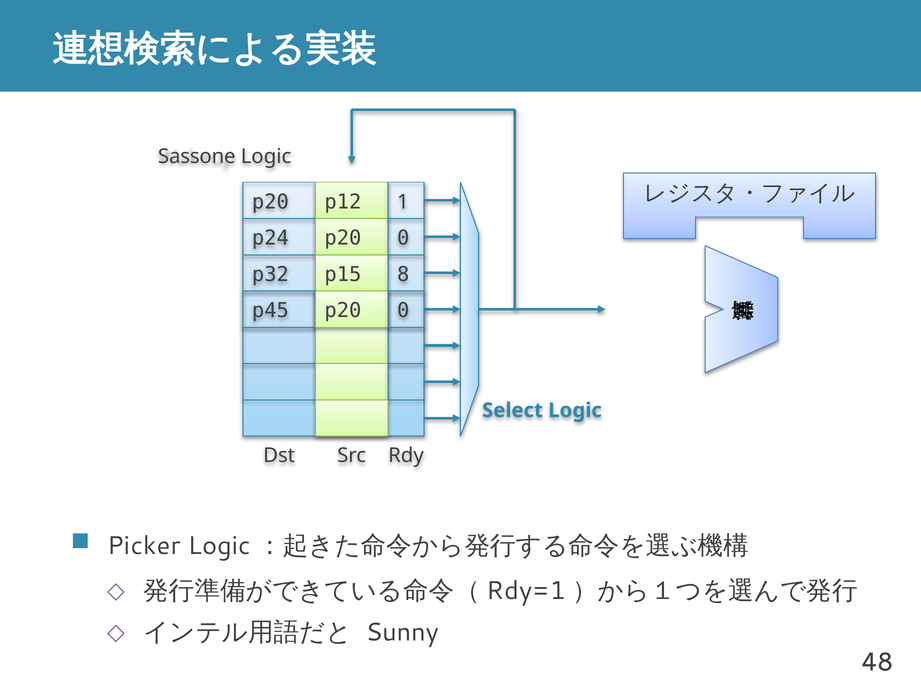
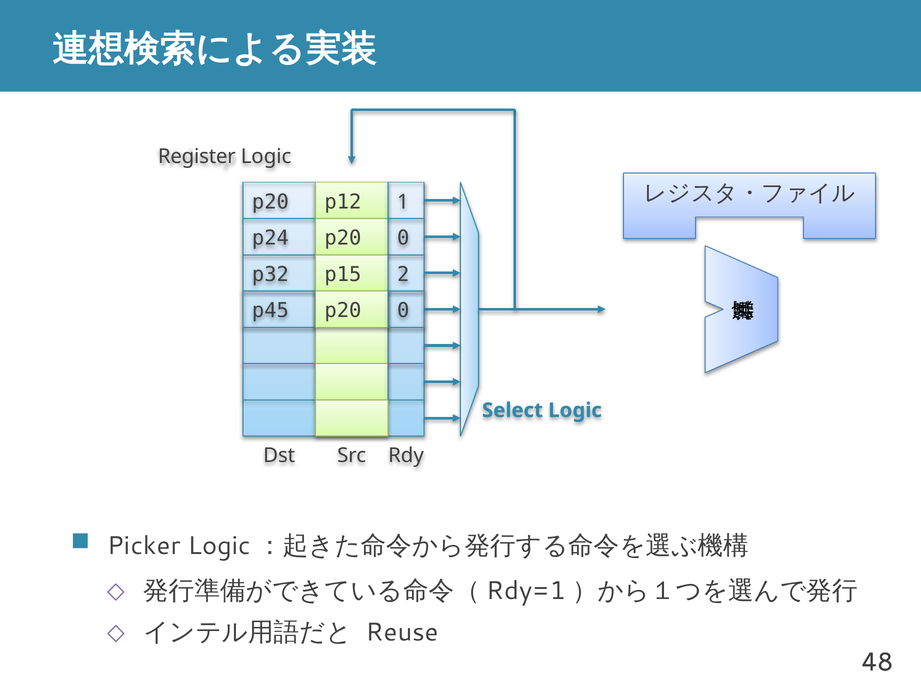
Sassone: Sassone -> Register (197, 156)
8: 8 -> 2 (403, 274)
Sunny: Sunny -> Reuse (402, 632)
